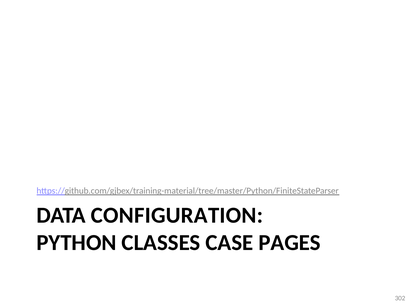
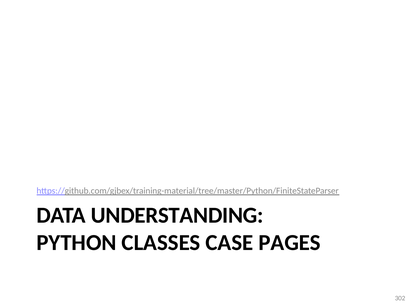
CONFIGURATION: CONFIGURATION -> UNDERSTANDING (177, 215)
